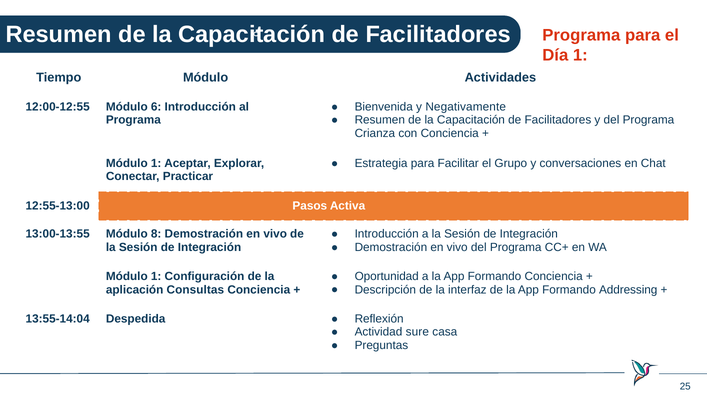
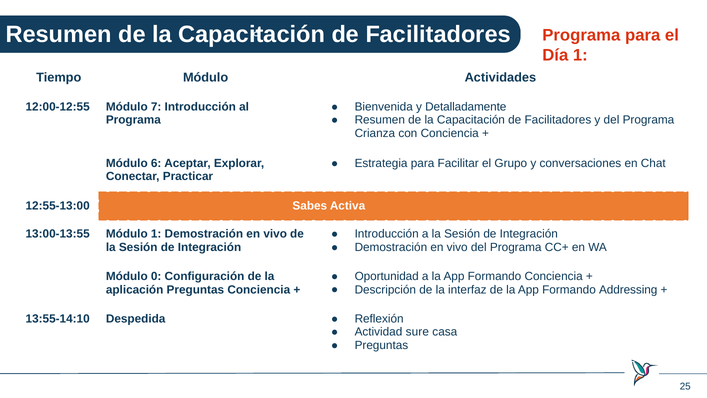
Negativamente: Negativamente -> Detalladamente (466, 107)
6: 6 -> 7 (156, 107)
1: 1 -> 6 (156, 163)
Pasos: Pasos -> Sabes (310, 206)
Módulo 8: 8 -> 1 (156, 234)
1: 1 -> 0 (156, 276)
aplicación Consultas: Consultas -> Preguntas (195, 289)
13:55-14:04: 13:55-14:04 -> 13:55-14:10 (58, 319)
